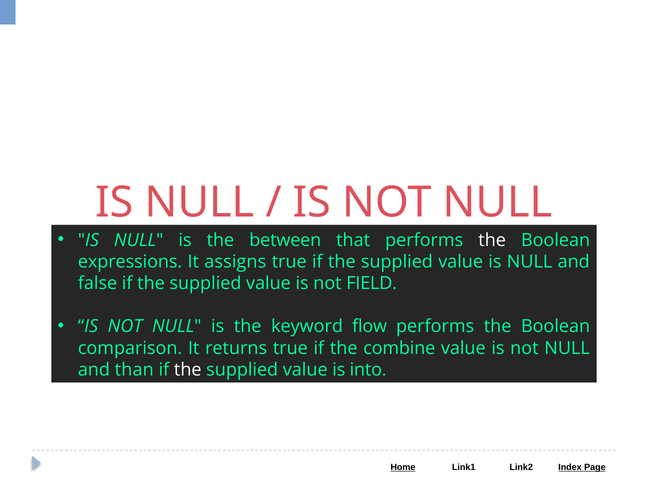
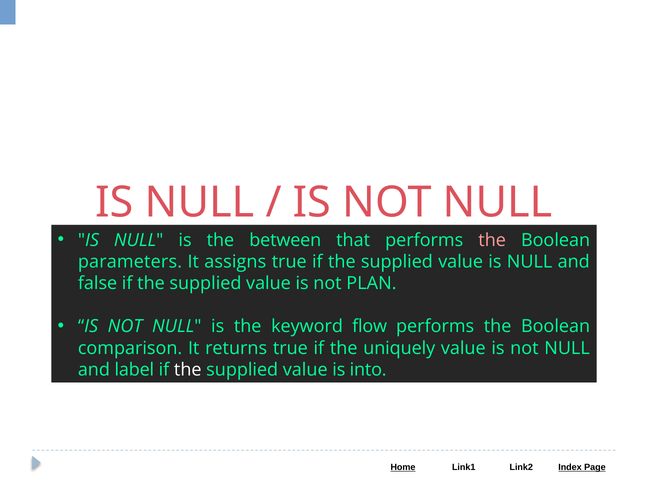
the colour: white -> pink (492, 240)
expressions: expressions -> parameters (130, 262)
FIELD: FIELD -> PLAN (371, 283)
combine: combine -> uniquely (399, 348)
than: than -> label (134, 370)
